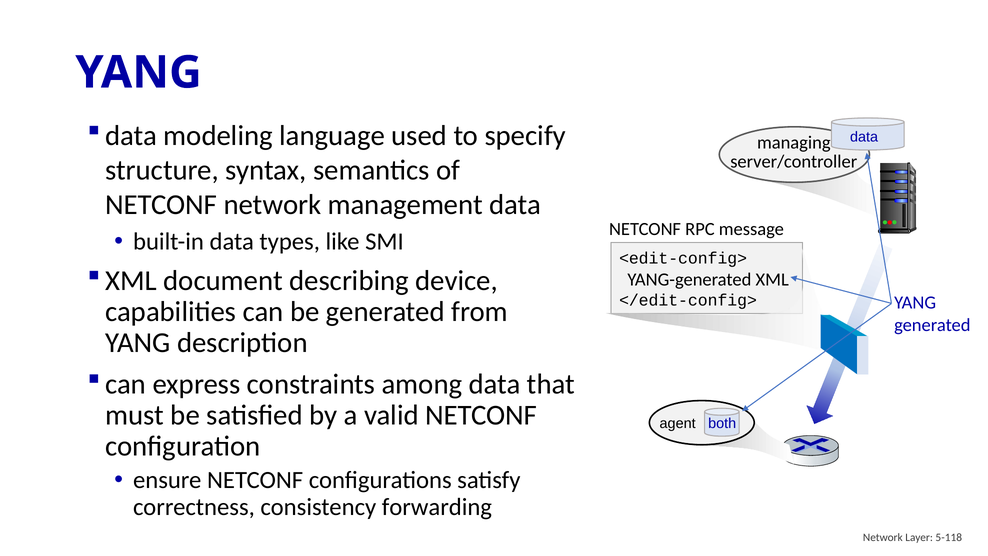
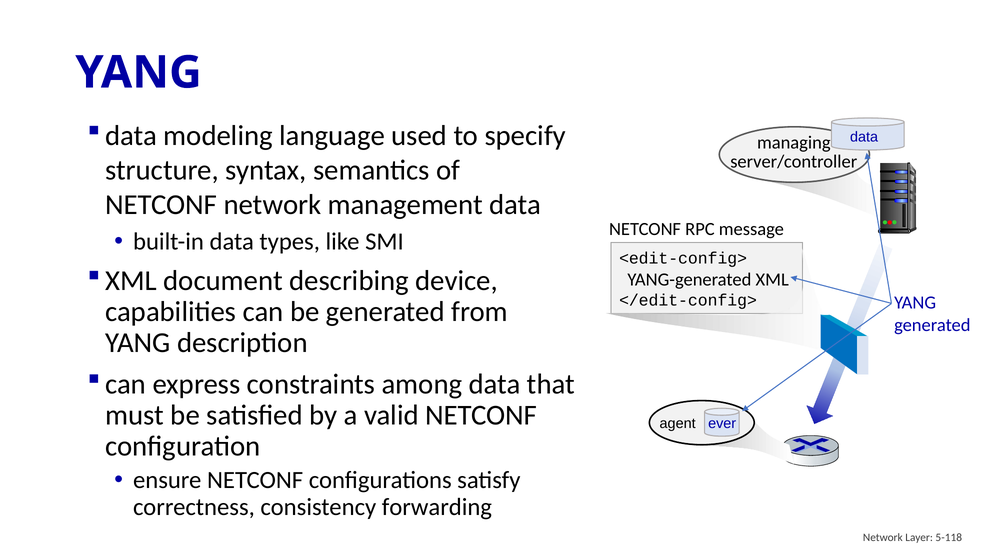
both: both -> ever (722, 423)
